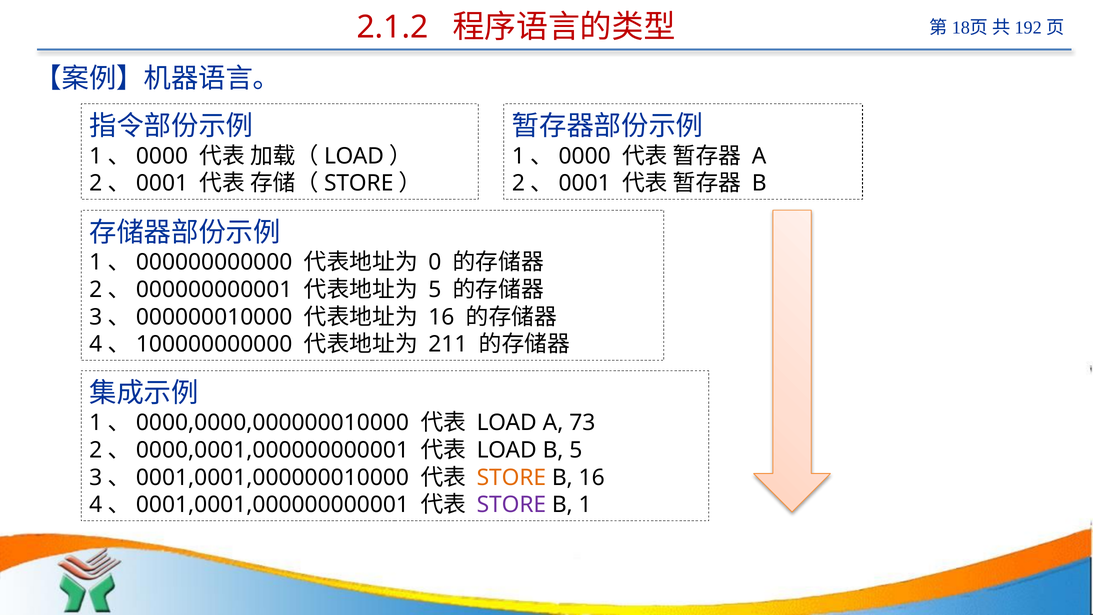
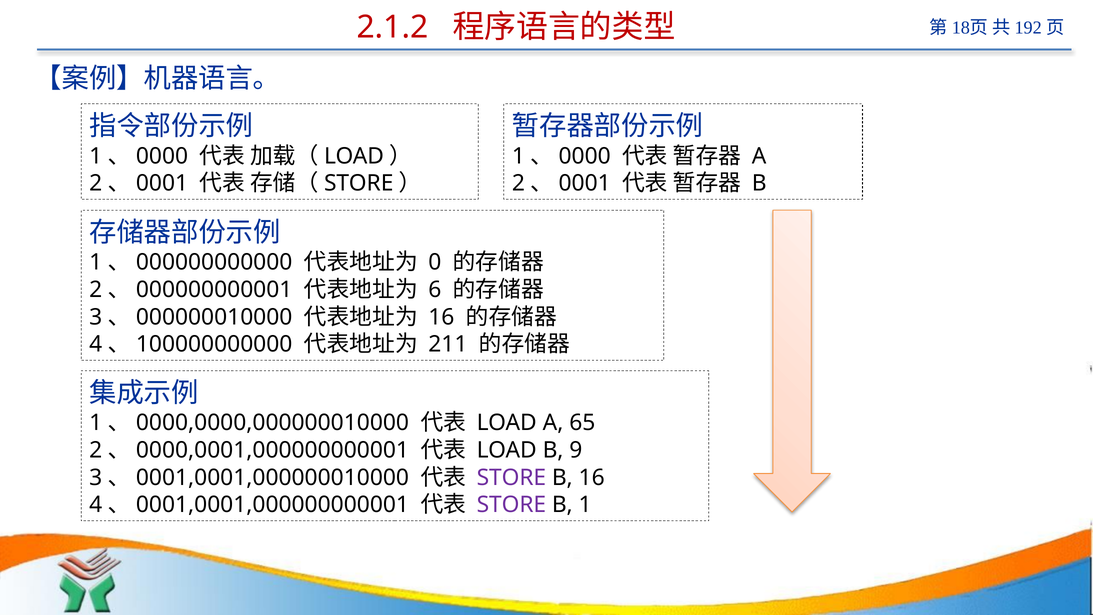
5: 5 -> 6 (435, 290)
73: 73 -> 65 (582, 423)
B 5: 5 -> 9 (576, 450)
STORE colour: orange -> purple (511, 477)
